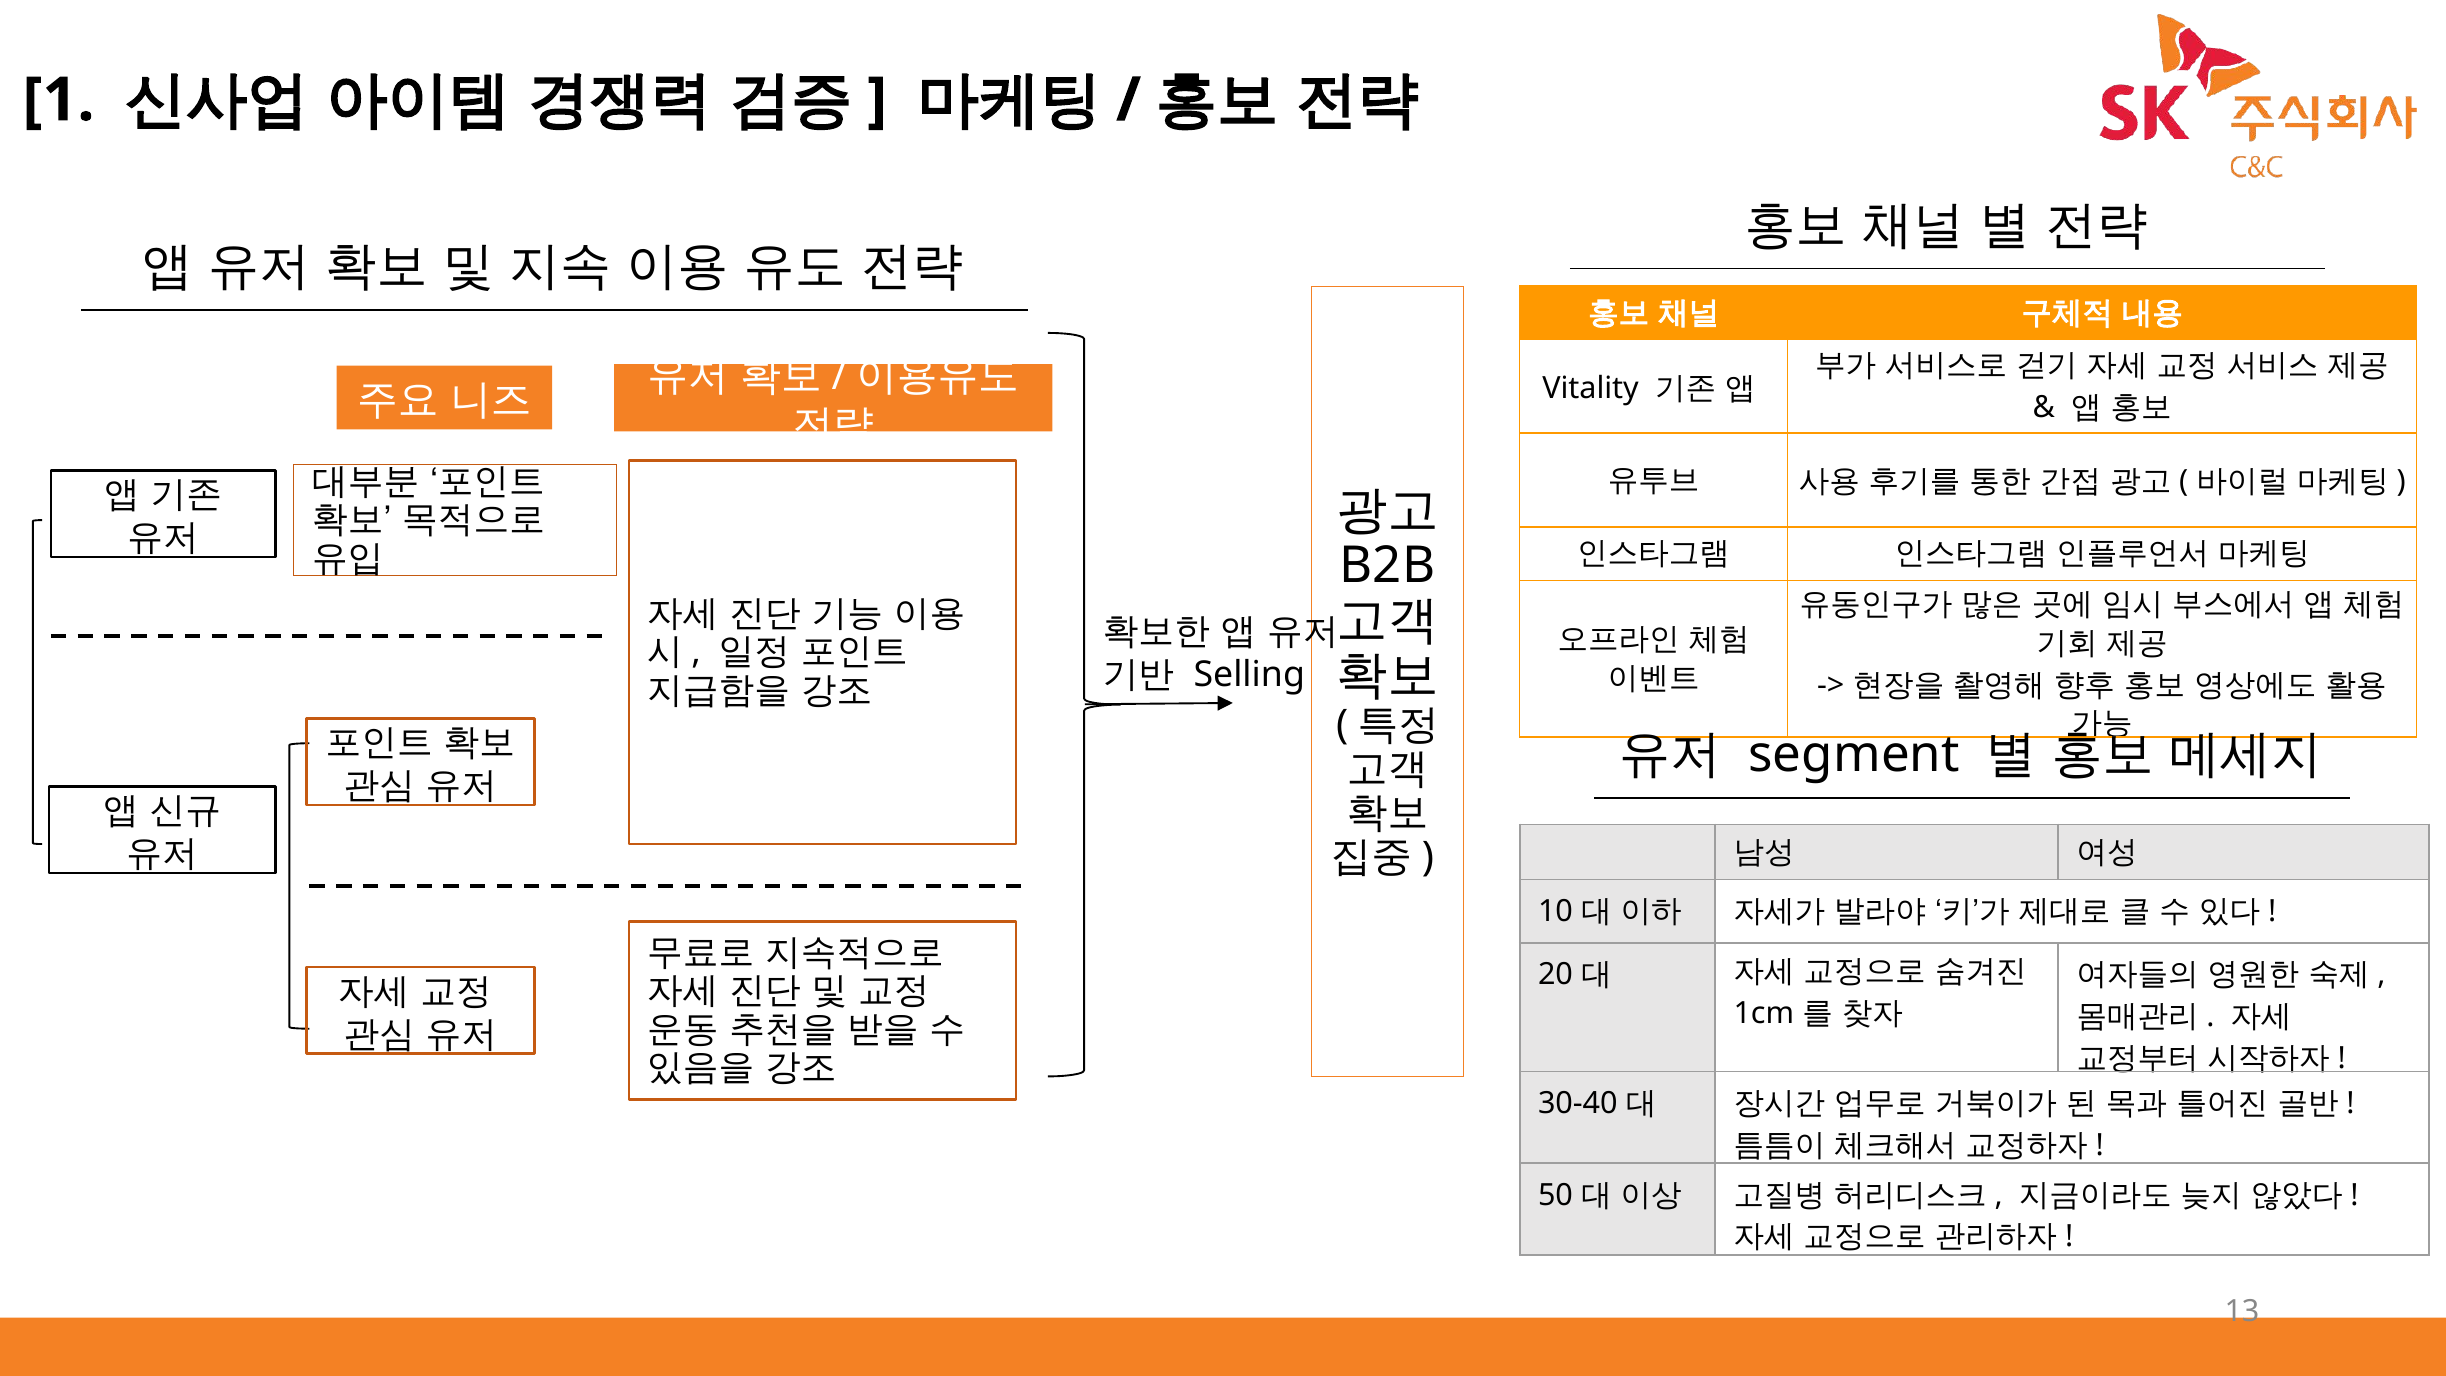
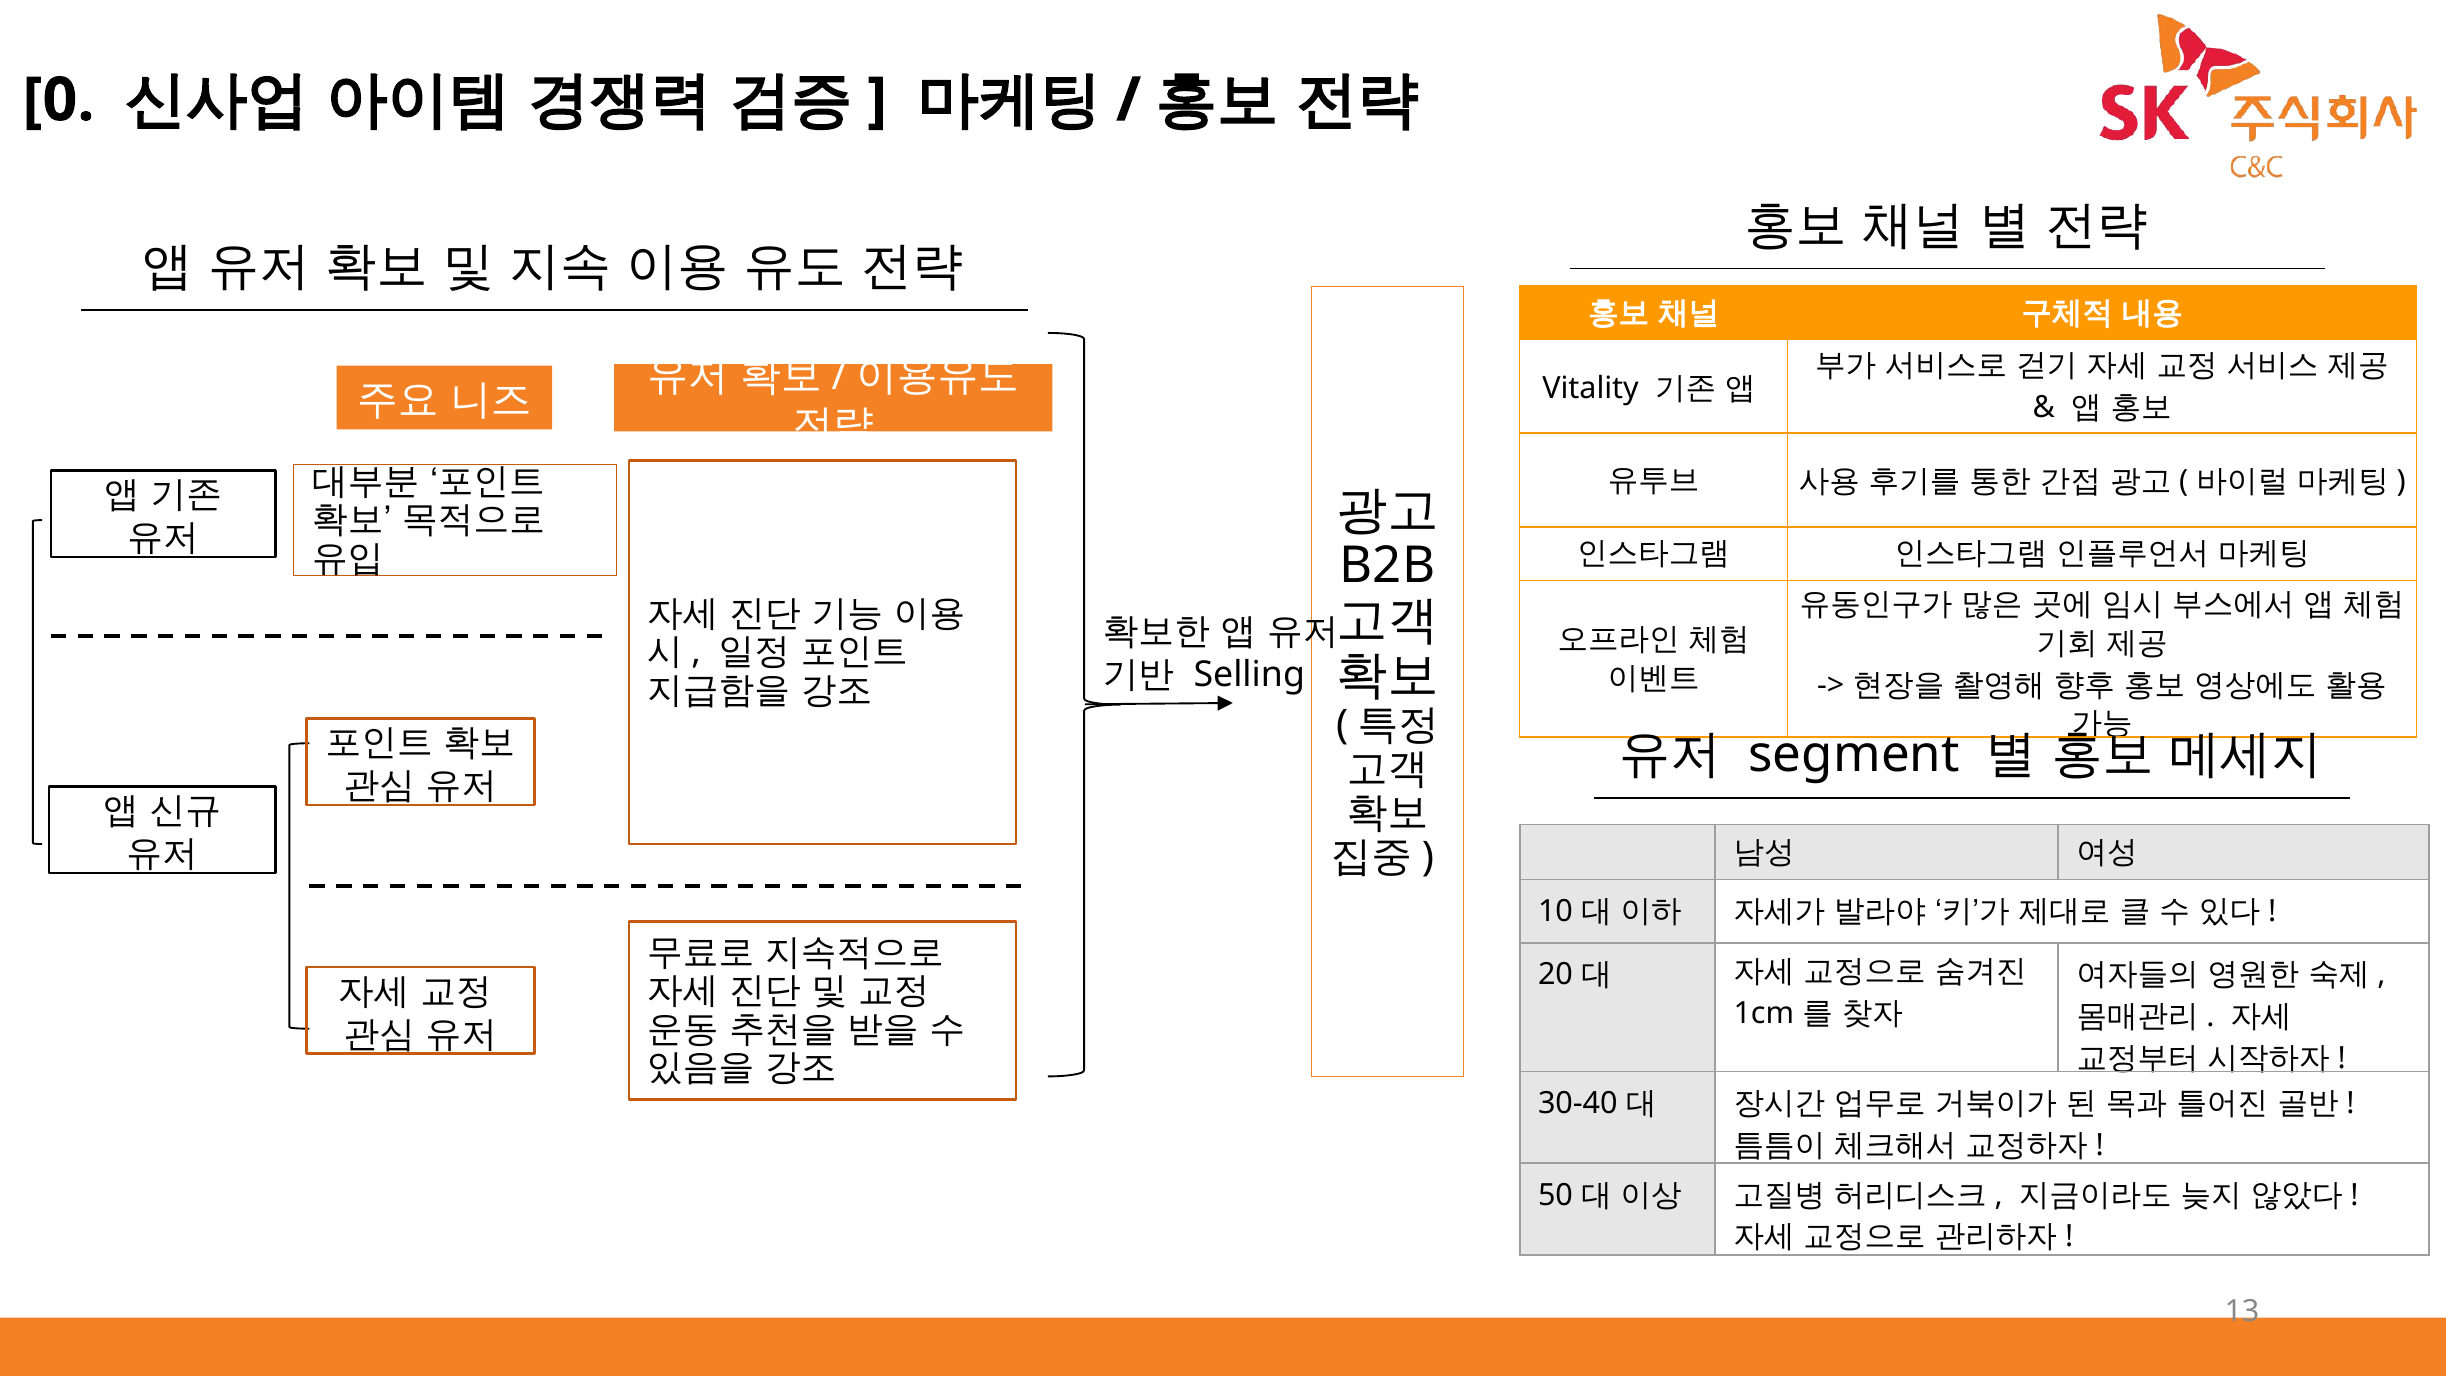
1: 1 -> 0 (58, 100)
